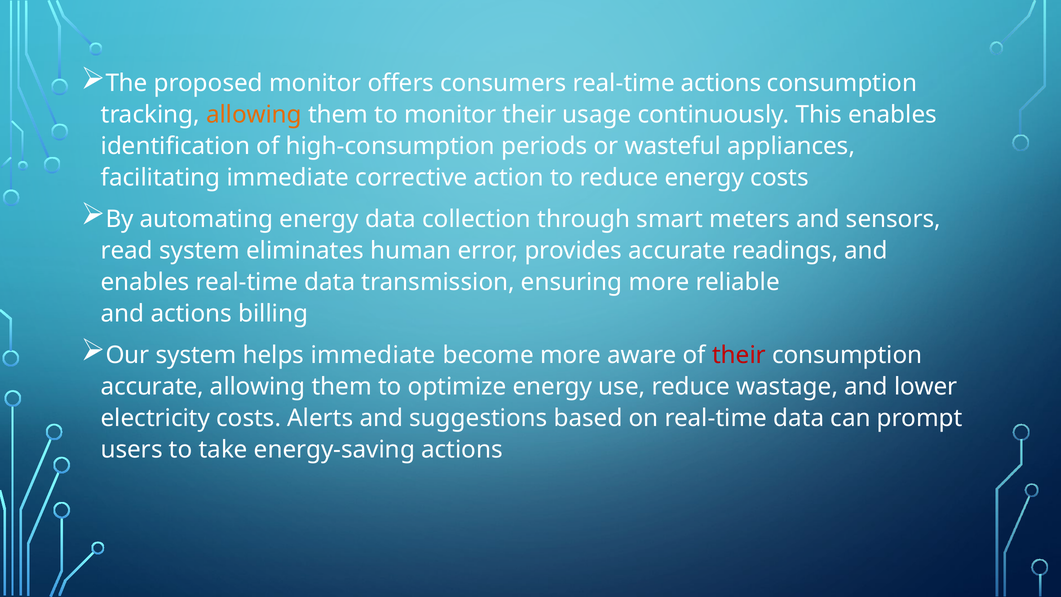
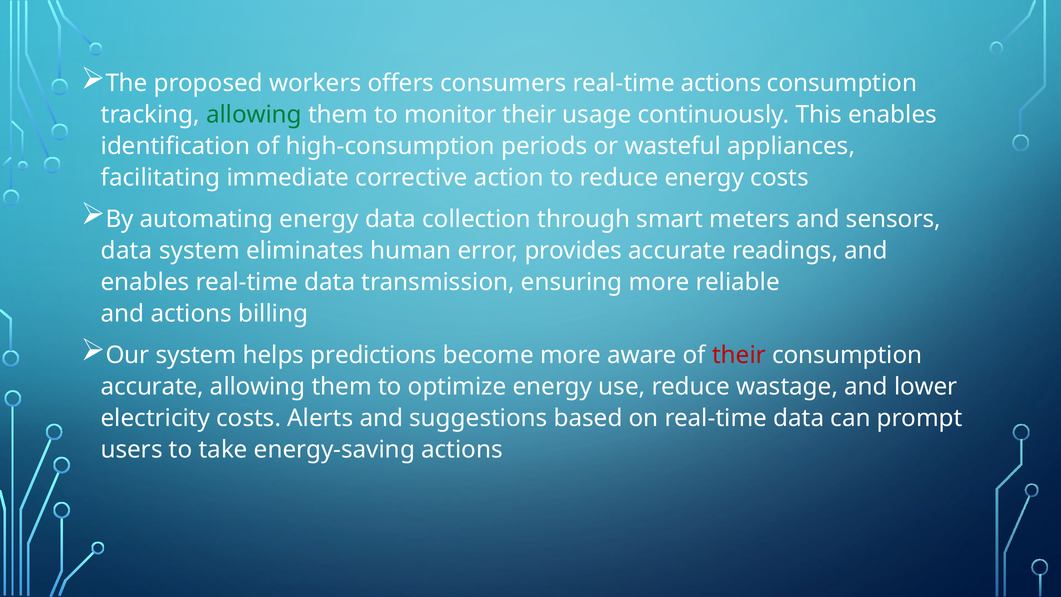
proposed monitor: monitor -> workers (315, 83)
allowing colour: orange -> green (254, 115)
read: read -> data (127, 251)
helps immediate: immediate -> predictions (374, 355)
